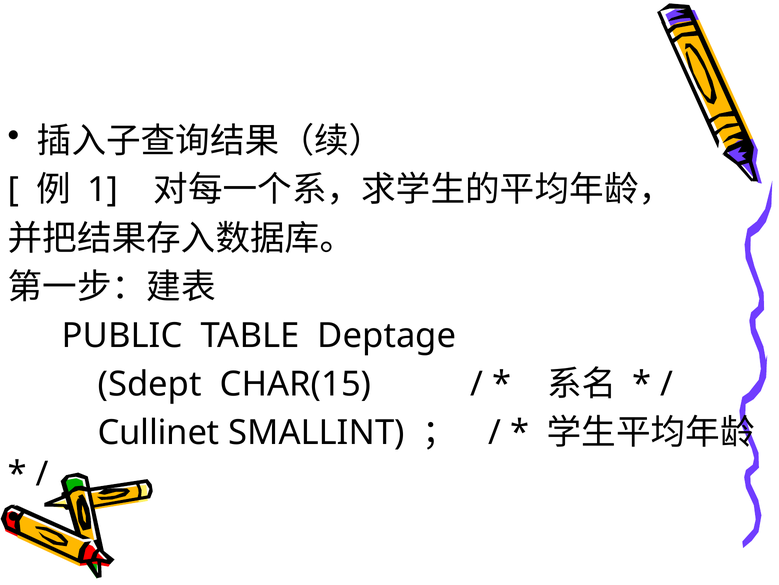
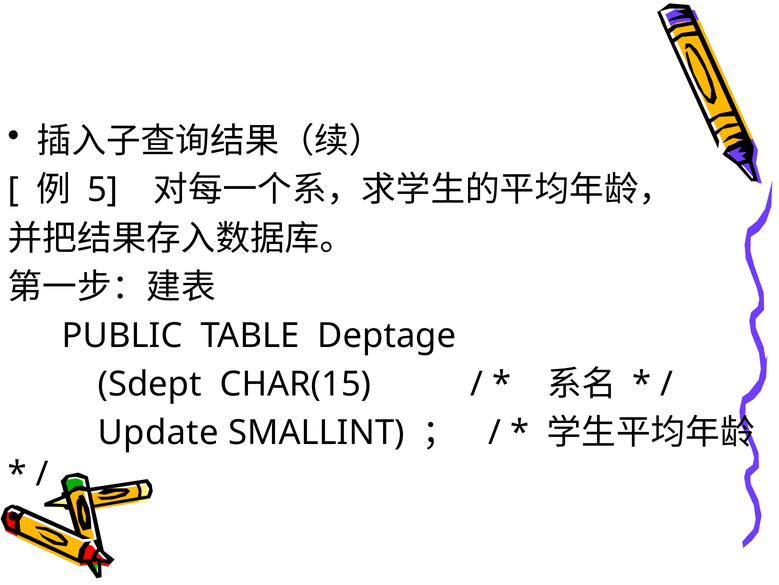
1: 1 -> 5 (103, 190)
Cullinet: Cullinet -> Update (158, 432)
